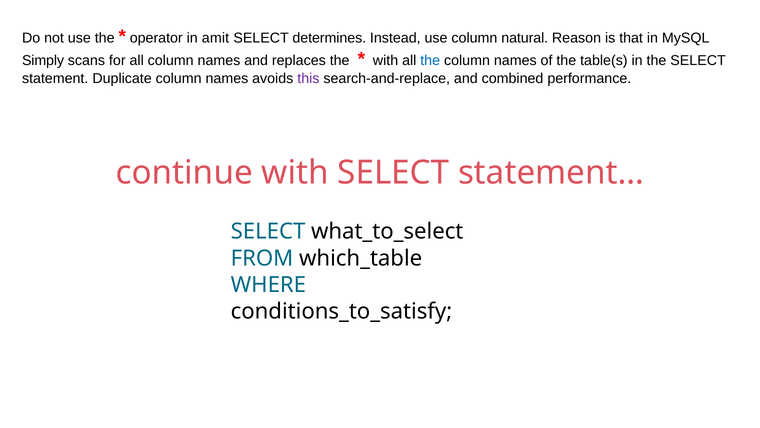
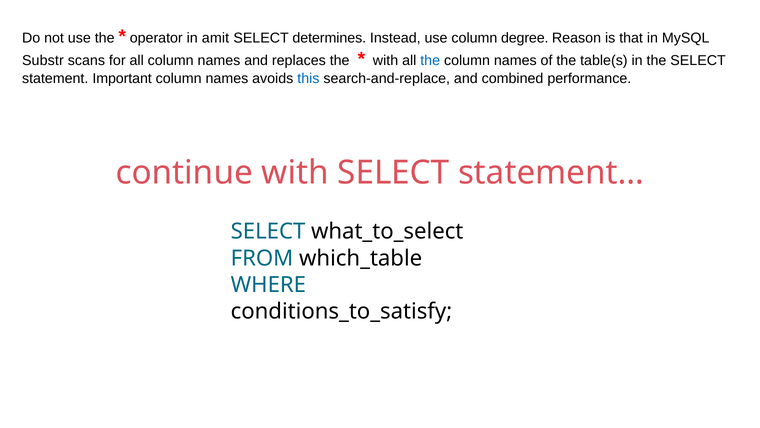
natural: natural -> degree (525, 38)
Simply: Simply -> Substr (43, 61)
Duplicate: Duplicate -> Important (122, 79)
this colour: purple -> blue (308, 79)
